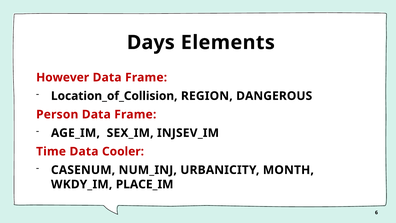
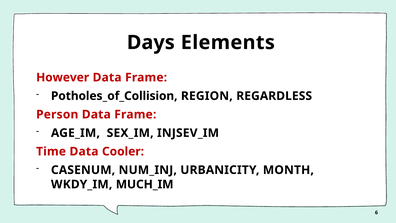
Location_of_Collision: Location_of_Collision -> Potholes_of_Collision (114, 96)
DANGEROUS: DANGEROUS -> REGARDLESS (274, 96)
PLACE_IM: PLACE_IM -> MUCH_IM (145, 184)
